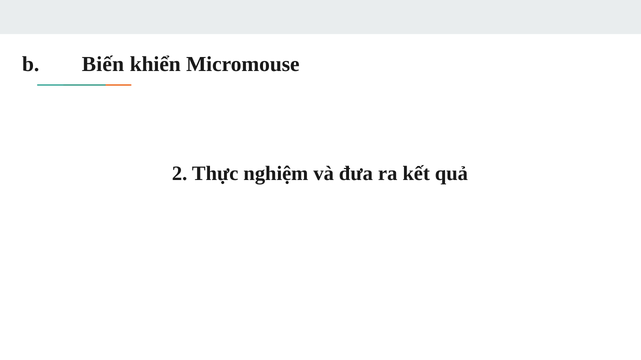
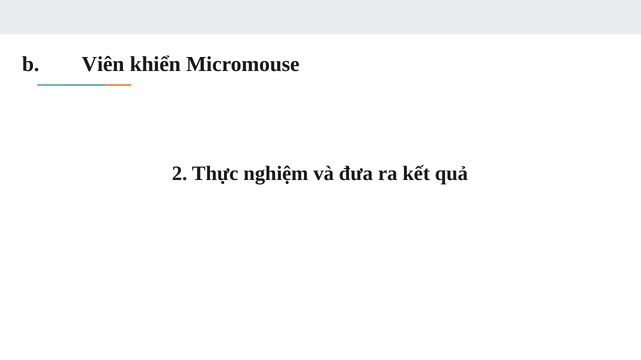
Biến: Biến -> Viên (103, 64)
